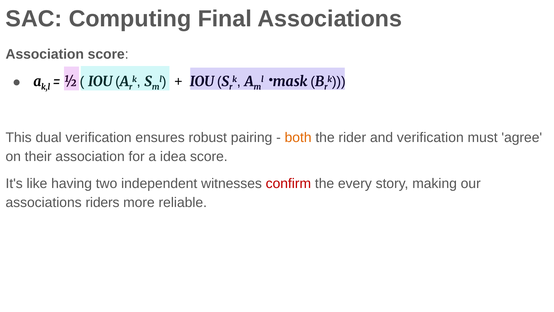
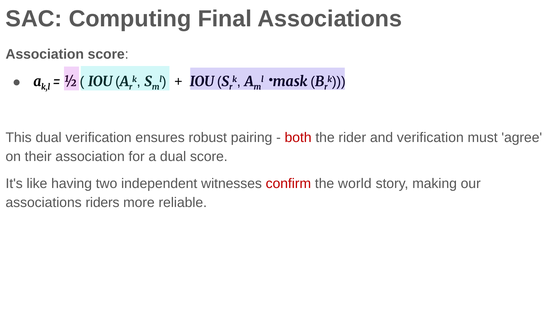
both colour: orange -> red (298, 137)
a idea: idea -> dual (173, 156)
every: every -> world (355, 183)
